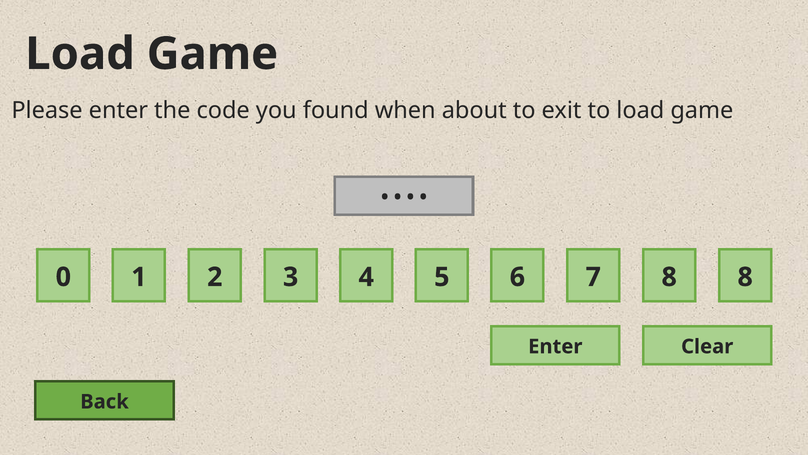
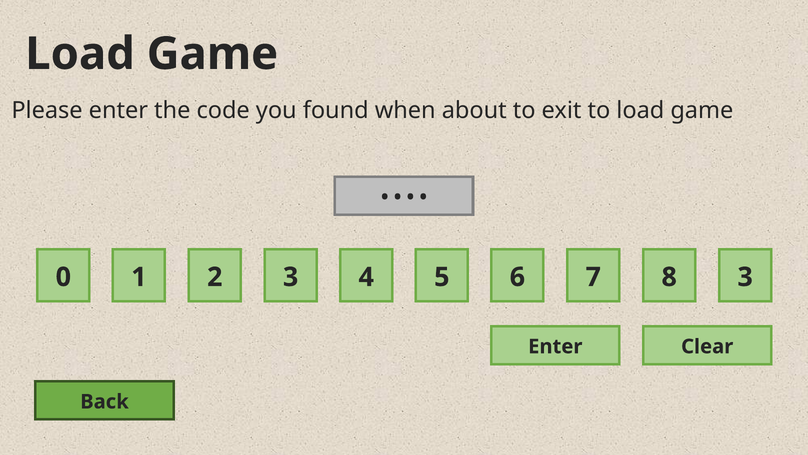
0 8: 8 -> 3 (745, 277)
